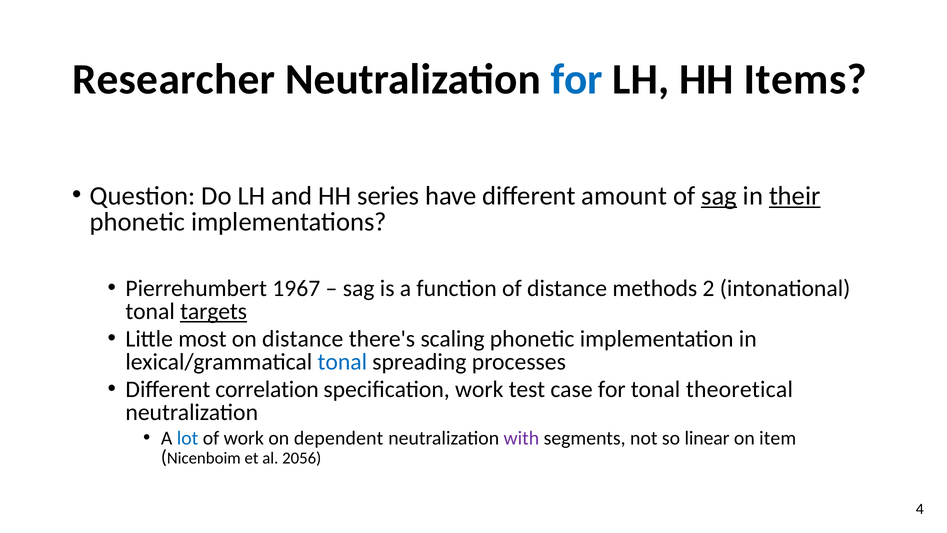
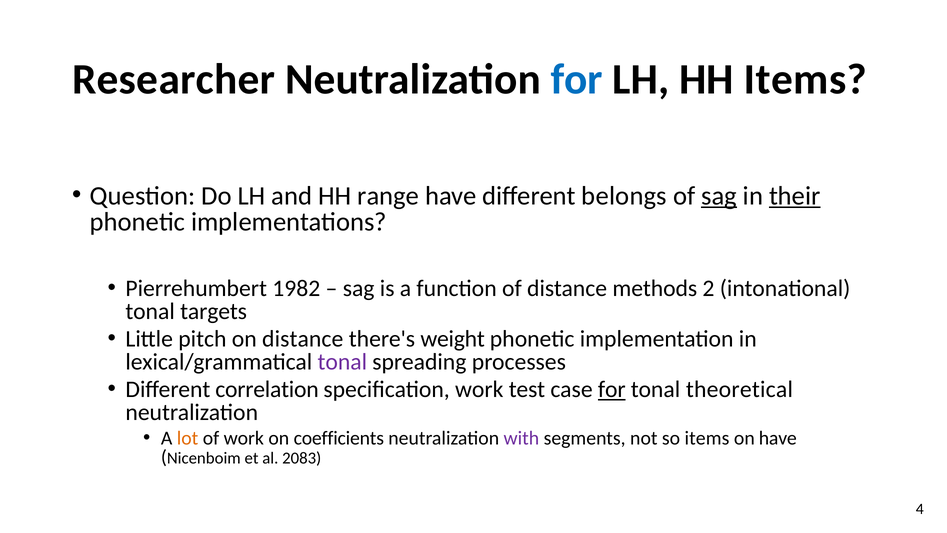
series: series -> range (388, 196)
amount: amount -> belongs (624, 196)
1967: 1967 -> 1982 (296, 288)
targets underline: present -> none (214, 311)
most: most -> pitch (202, 339)
scaling: scaling -> weight (453, 339)
tonal colour: blue -> purple (342, 362)
for underline: none -> present (612, 389)
lot colour: blue -> orange (188, 438)
dependent: dependent -> coefficients (339, 438)
so linear: linear -> items (707, 438)
on item: item -> have (778, 438)
2056: 2056 -> 2083 (302, 458)
